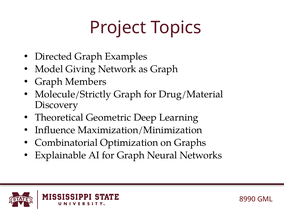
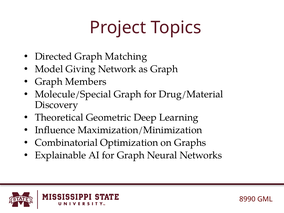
Examples: Examples -> Matching (126, 56)
Molecule/Strictly: Molecule/Strictly -> Molecule/Special (73, 94)
